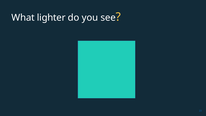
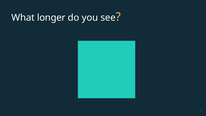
lighter: lighter -> longer (51, 18)
